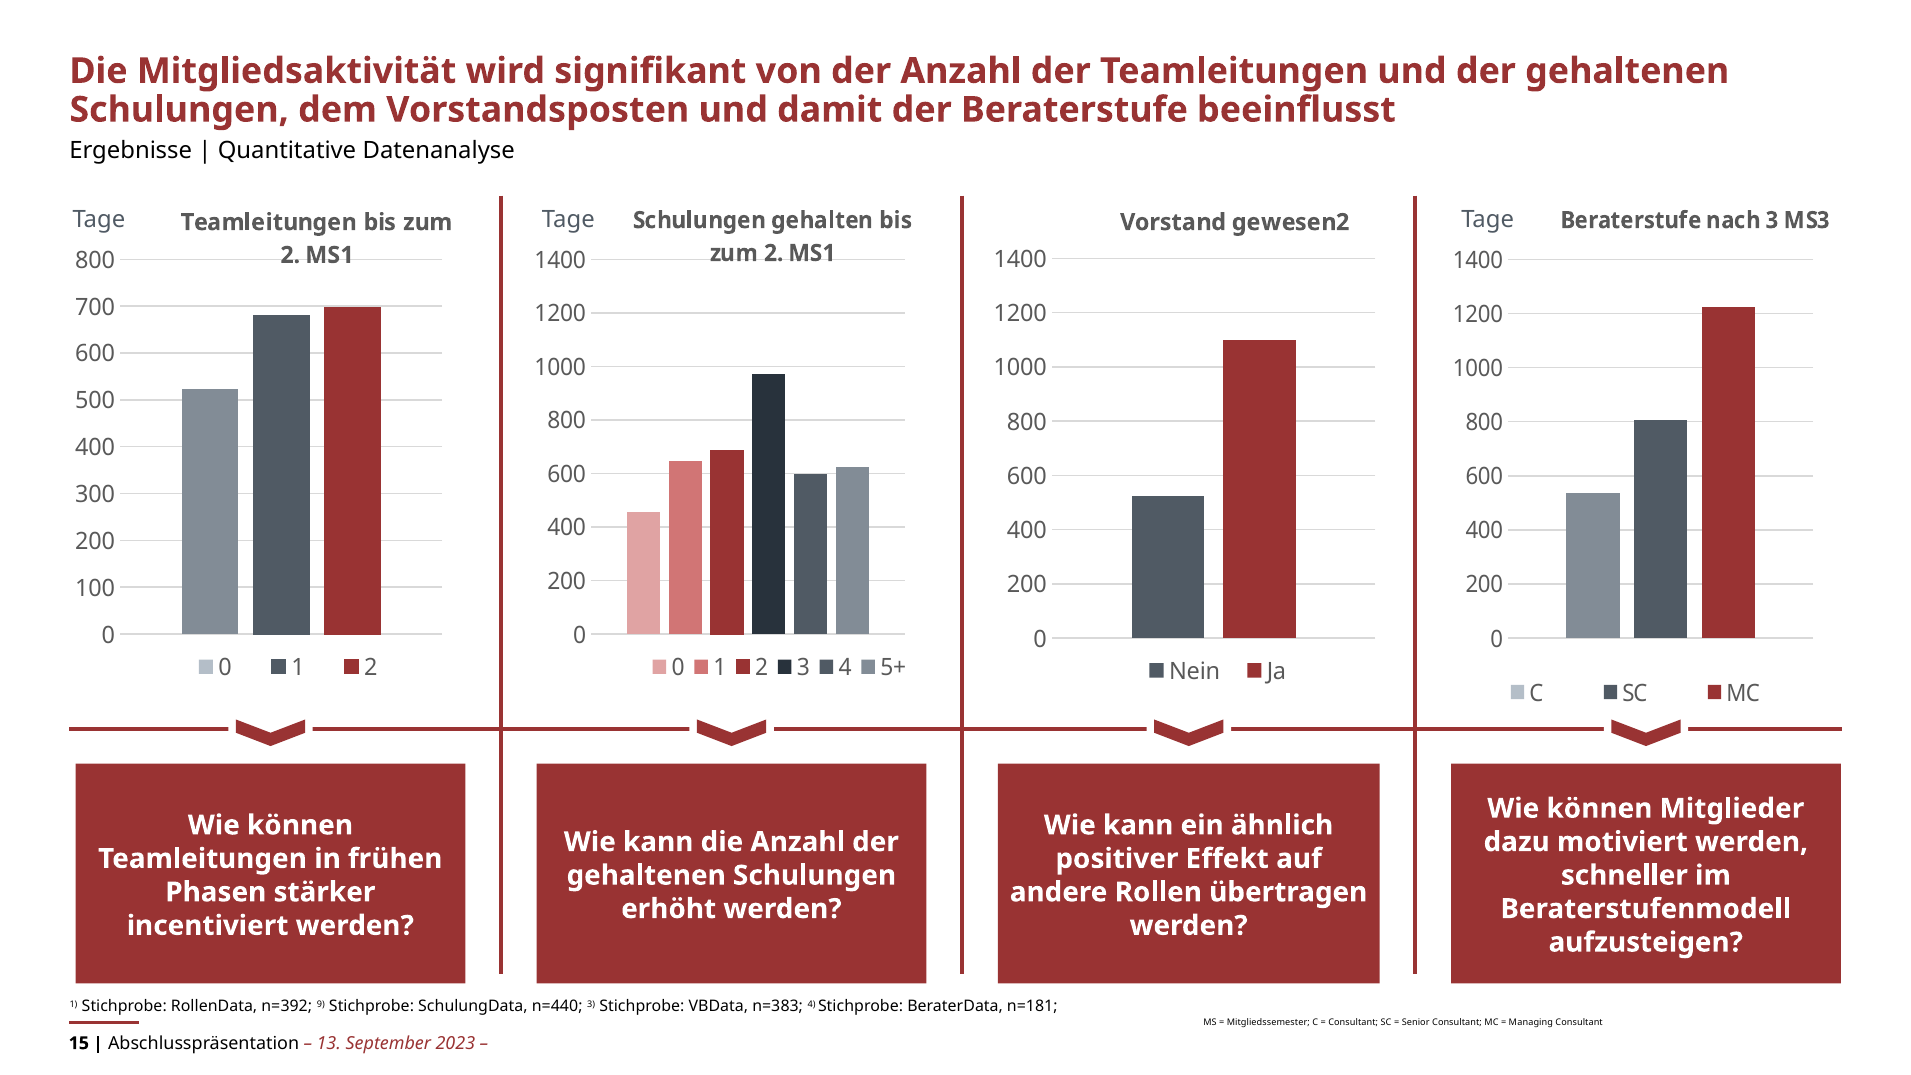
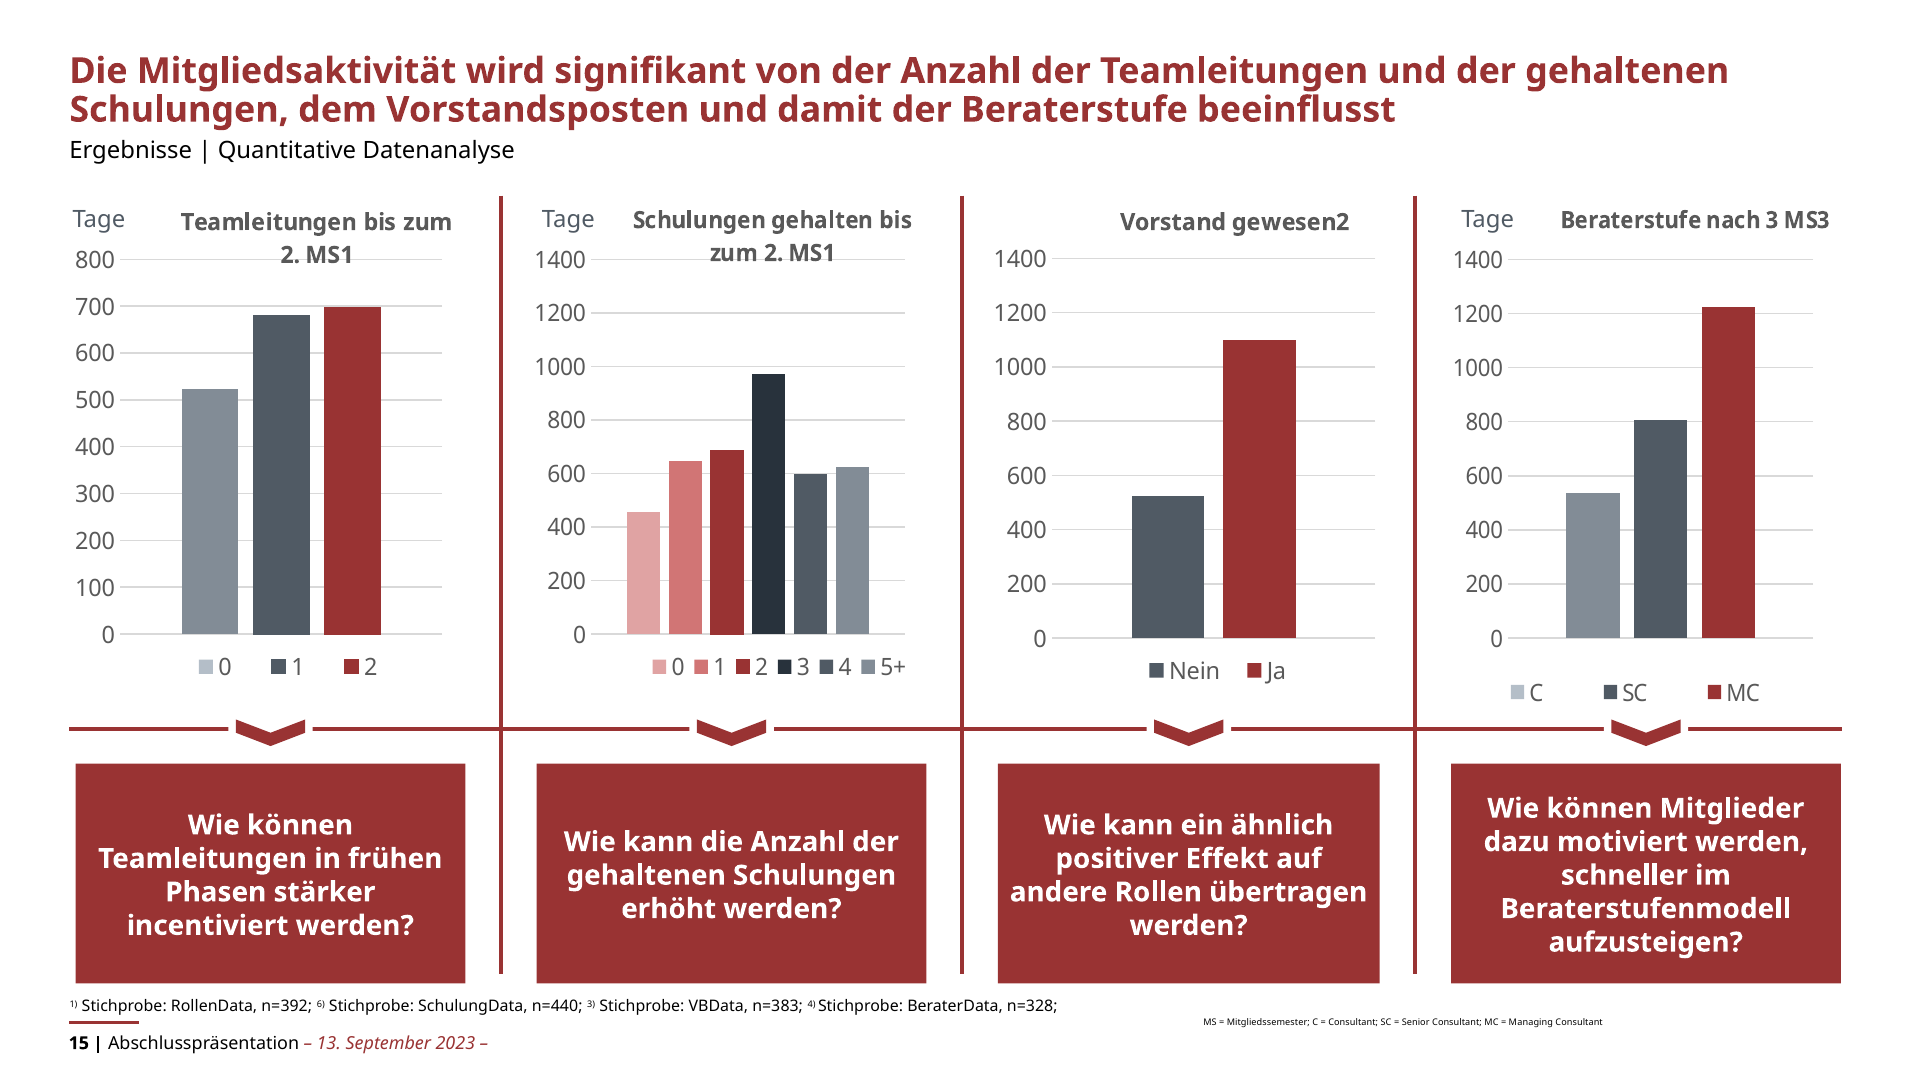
9: 9 -> 6 (321, 1004)
n=181: n=181 -> n=328 (1032, 1007)
